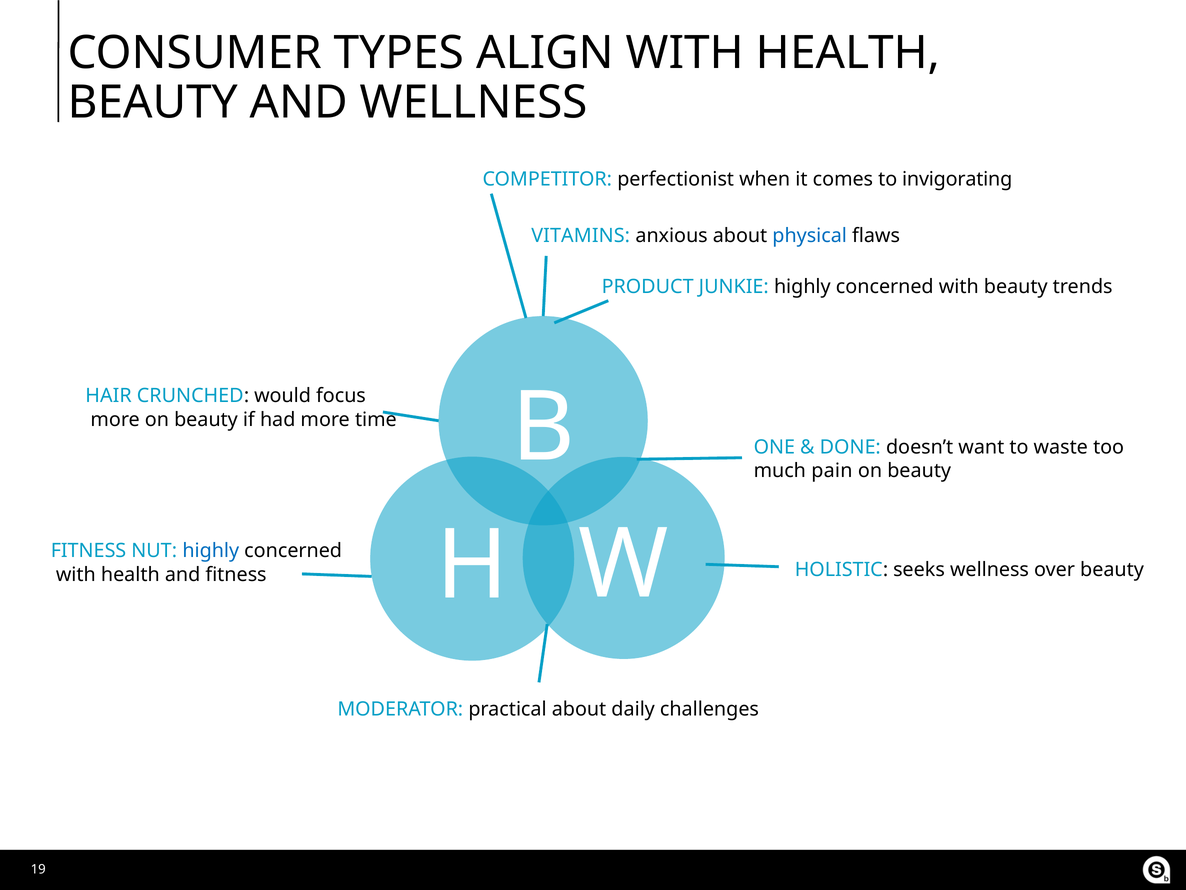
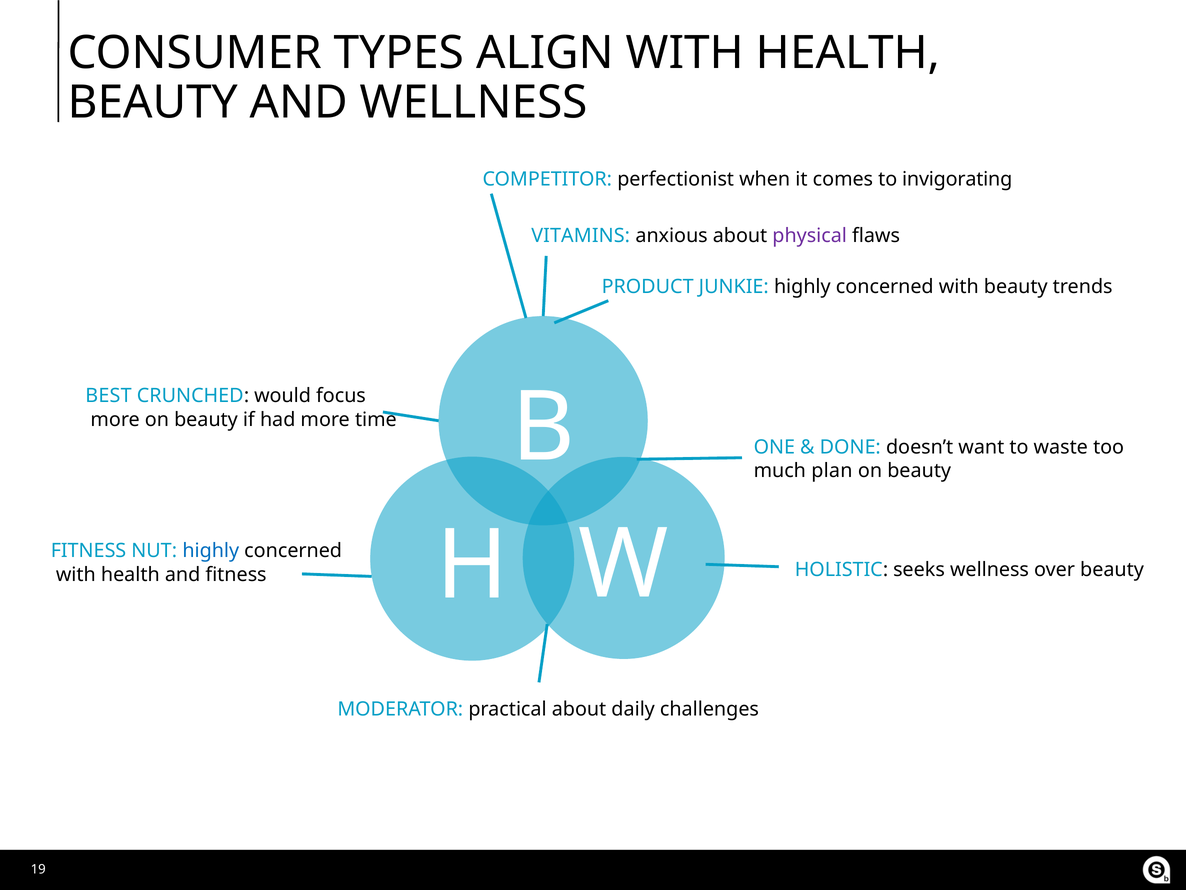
physical colour: blue -> purple (810, 235)
HAIR: HAIR -> BEST (108, 396)
pain: pain -> plan (832, 471)
